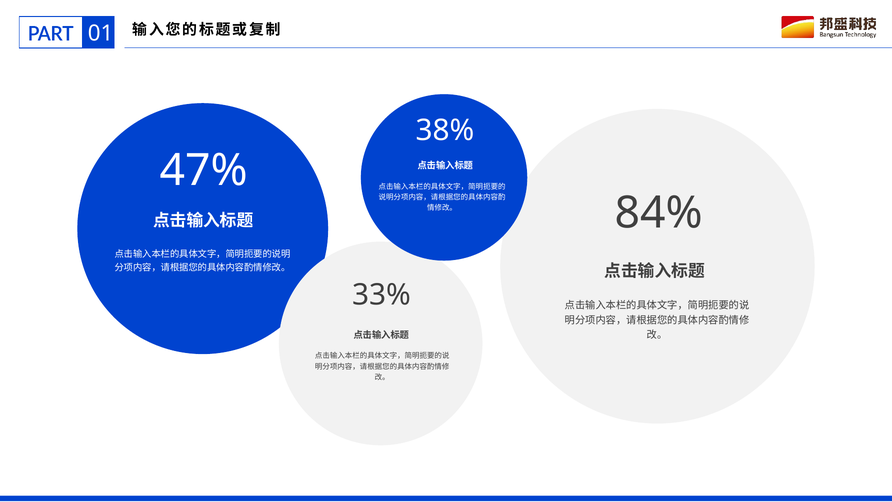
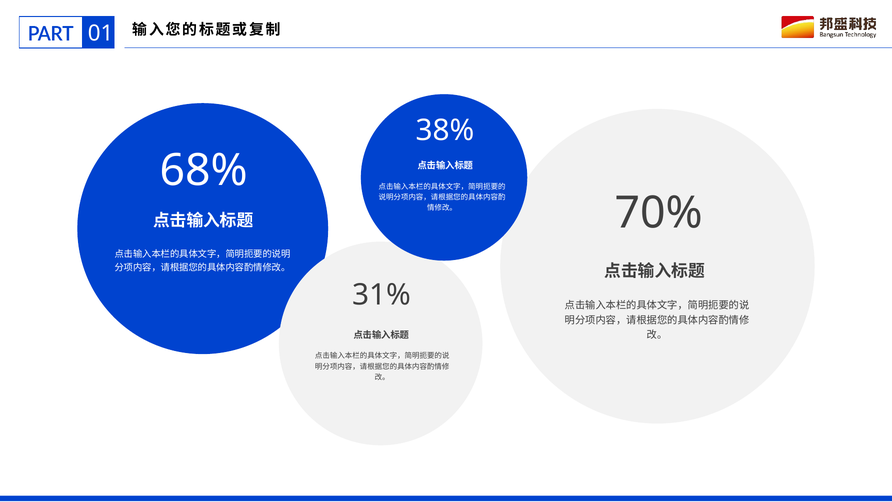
47%: 47% -> 68% (204, 171)
84%: 84% -> 70% (659, 213)
33%: 33% -> 31% (382, 295)
